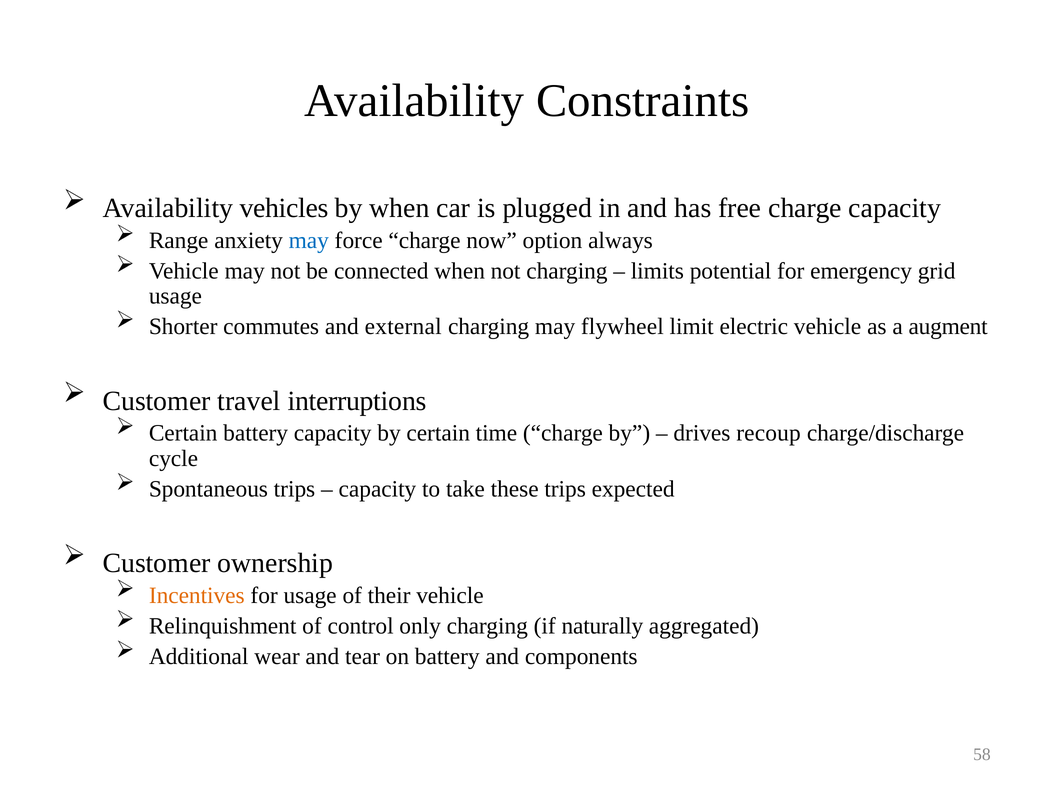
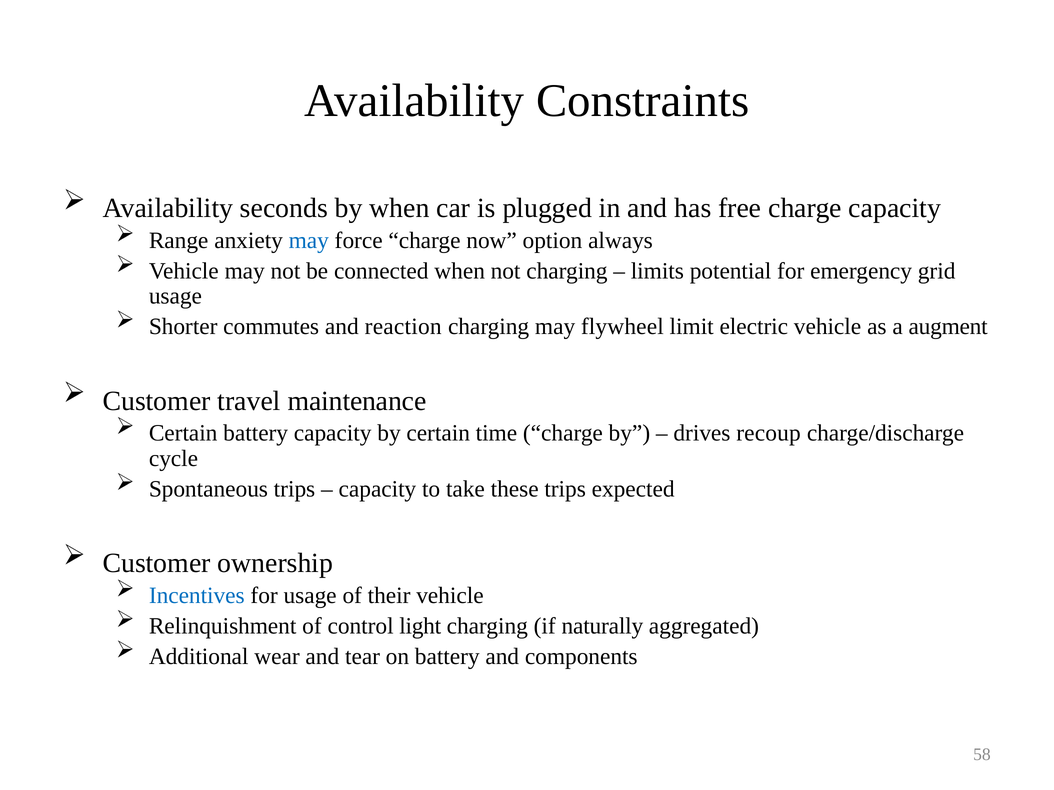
vehicles: vehicles -> seconds (284, 208)
external: external -> reaction (403, 327)
interruptions: interruptions -> maintenance (357, 401)
Incentives colour: orange -> blue (197, 596)
only: only -> light (420, 626)
